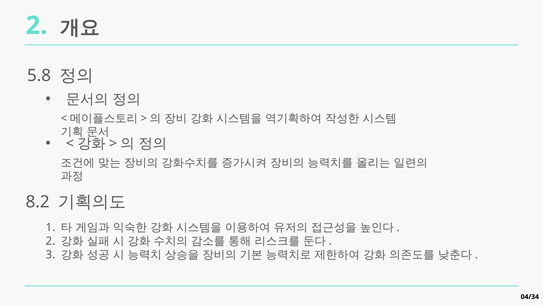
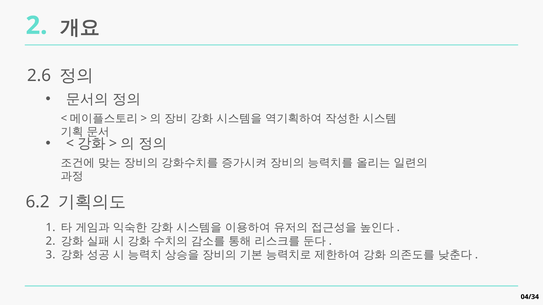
5.8: 5.8 -> 2.6 (39, 76)
8.2: 8.2 -> 6.2 (38, 202)
